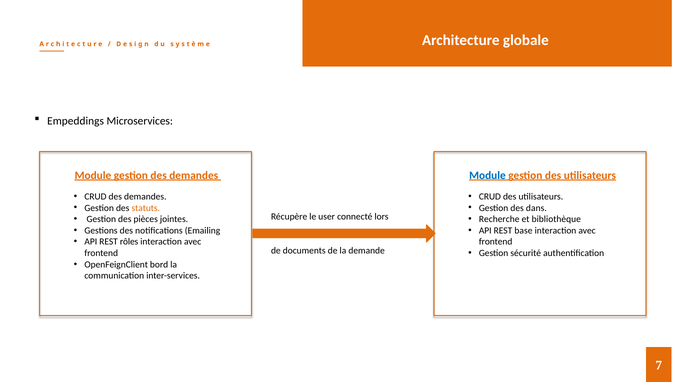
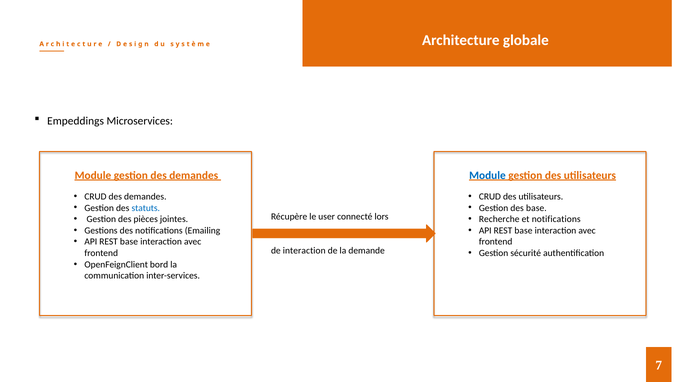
statuts colour: orange -> blue (146, 208)
des dans: dans -> base (536, 208)
et bibliothèque: bibliothèque -> notifications (556, 219)
rôles: rôles -> base (129, 242)
de documents: documents -> interaction (304, 251)
